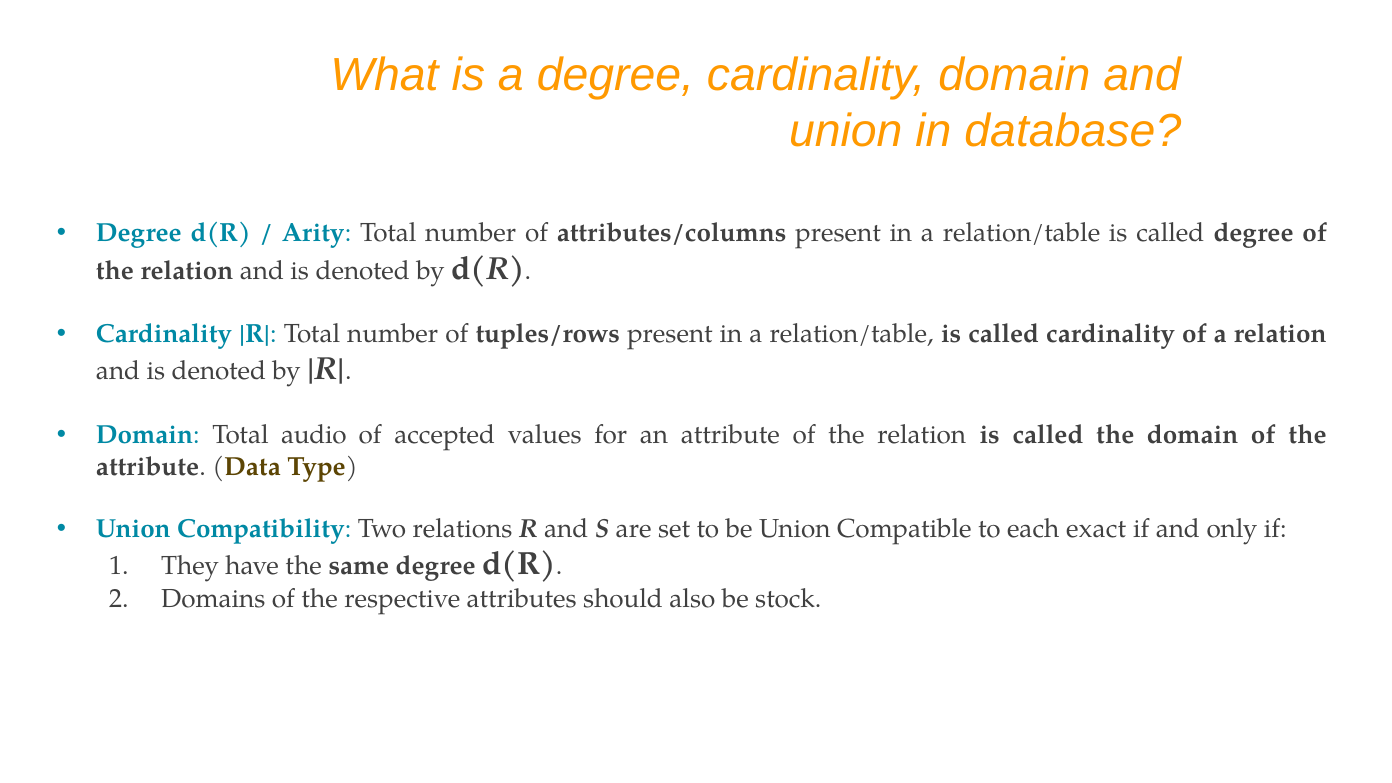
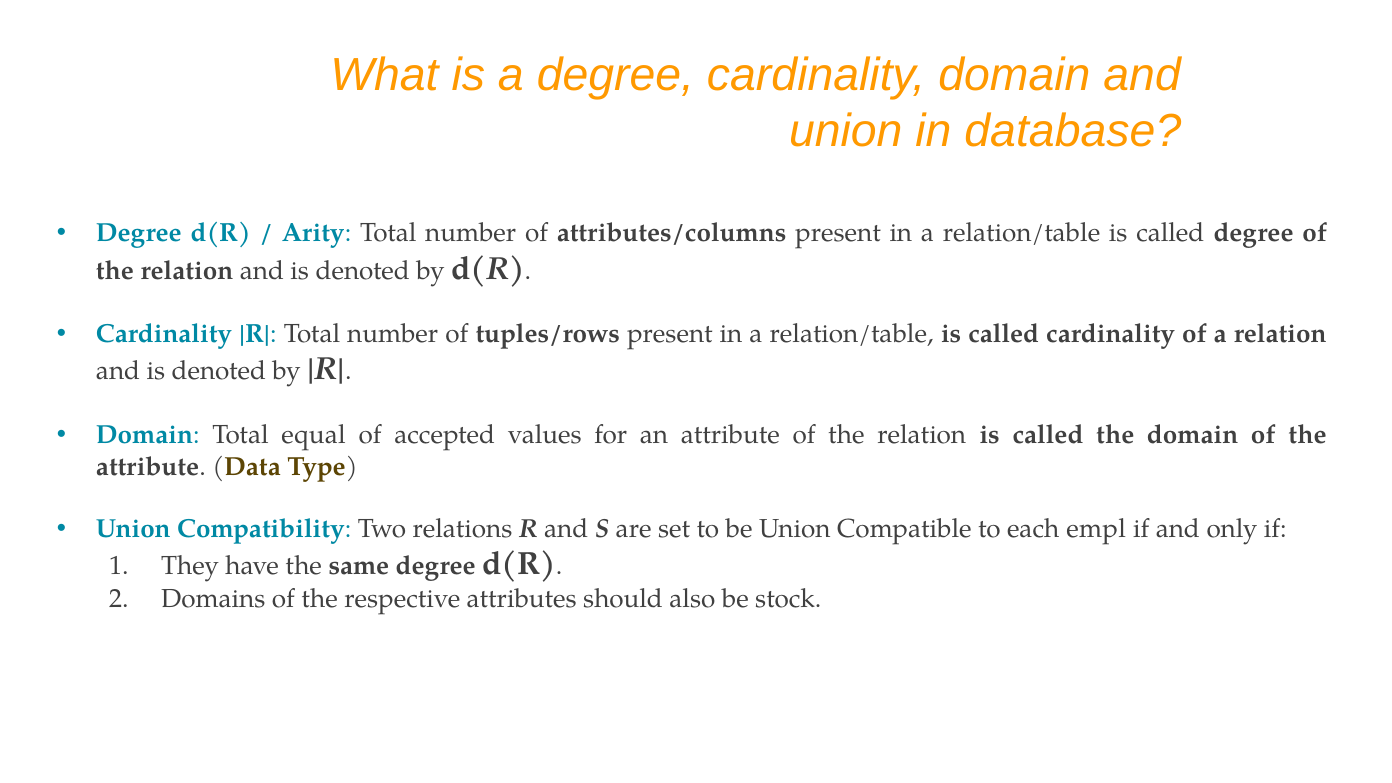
audio: audio -> equal (314, 435)
exact: exact -> empl (1096, 529)
